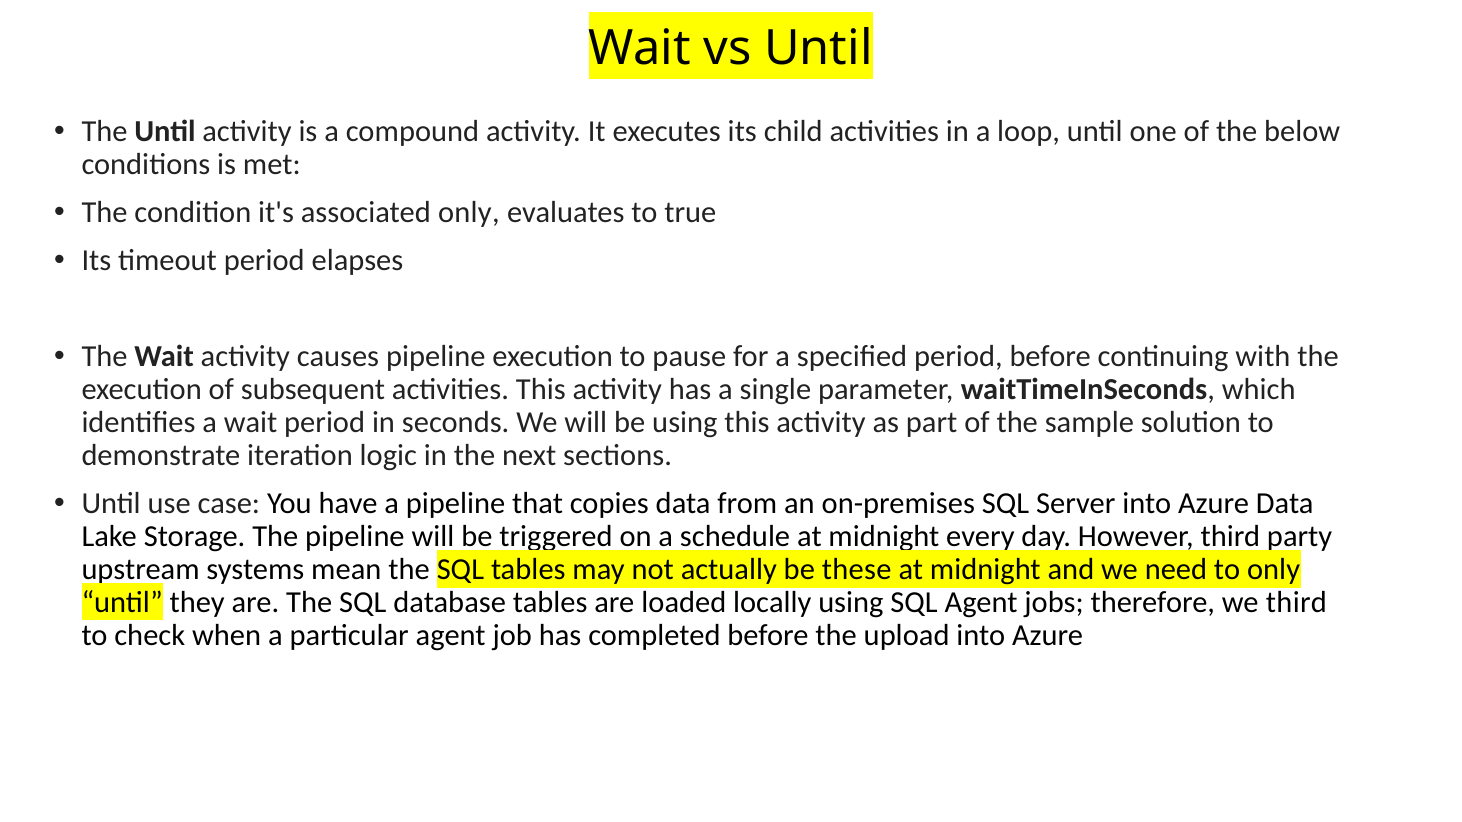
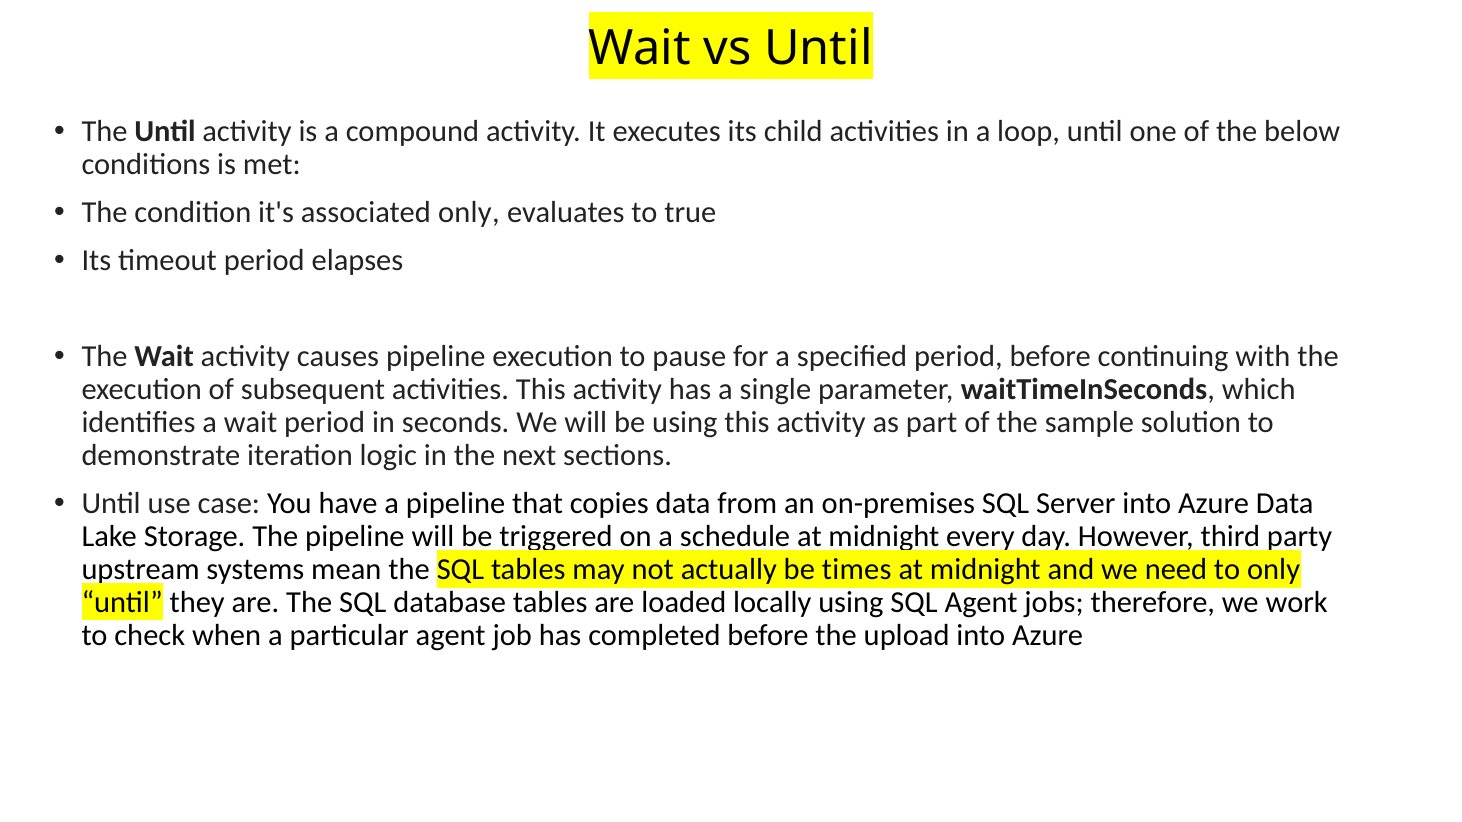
these: these -> times (857, 569)
we third: third -> work (1297, 602)
